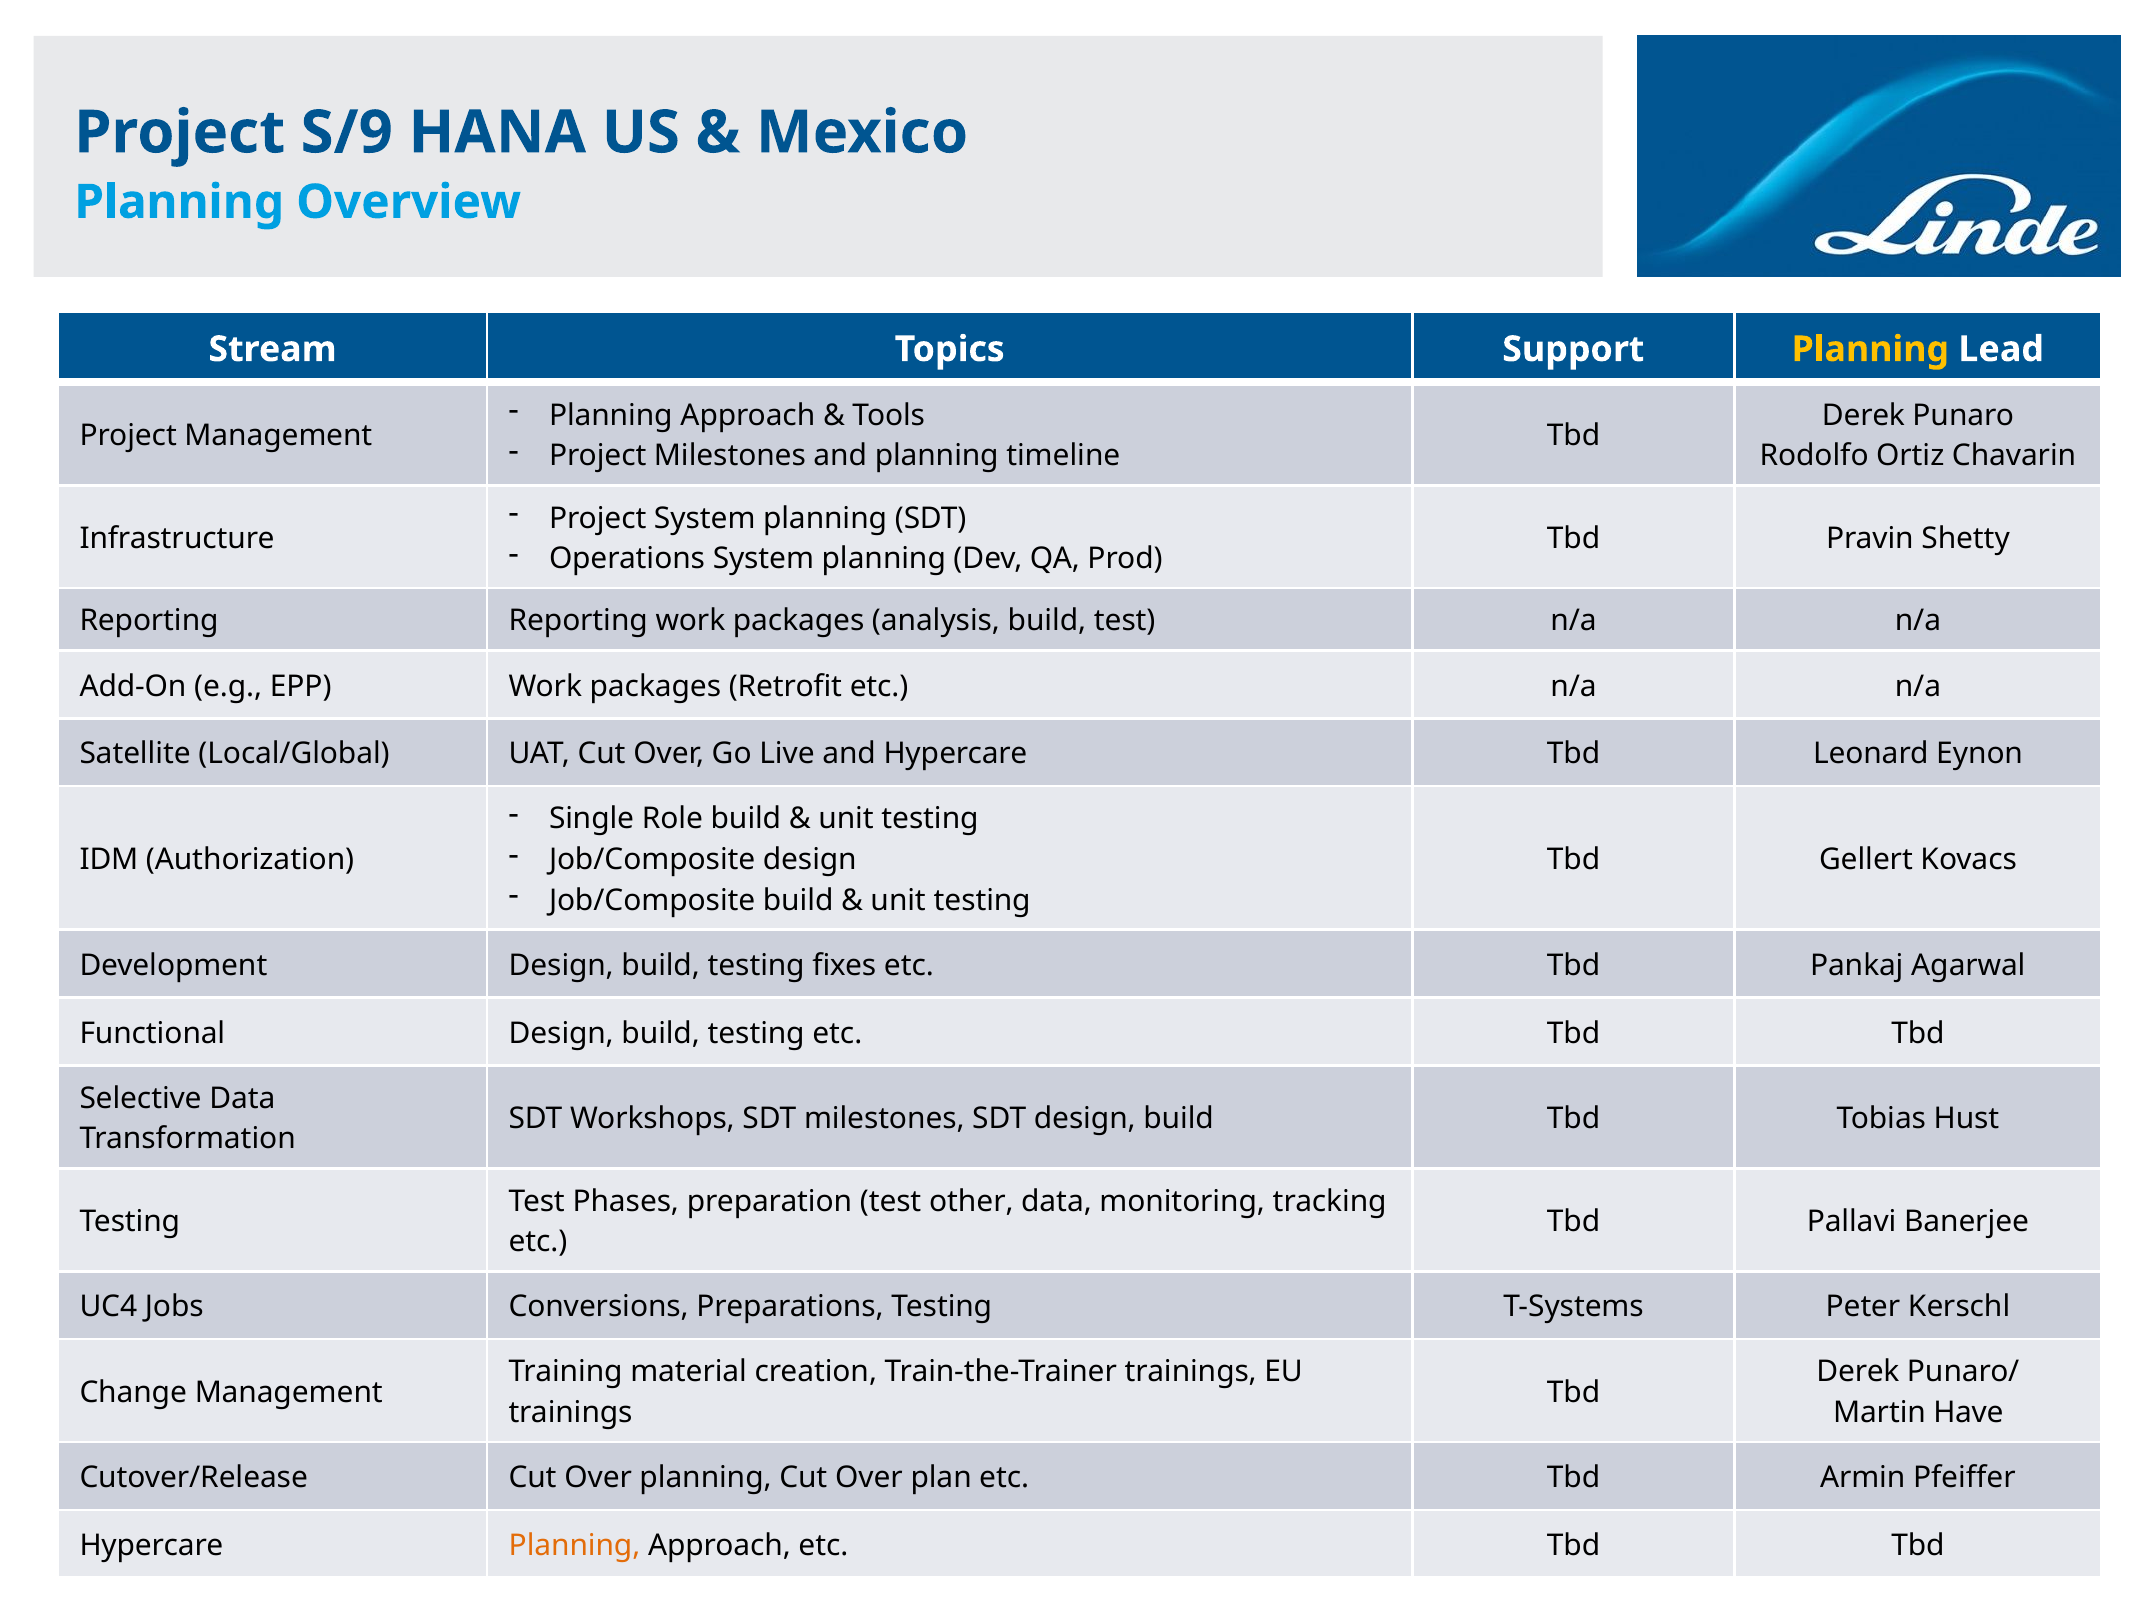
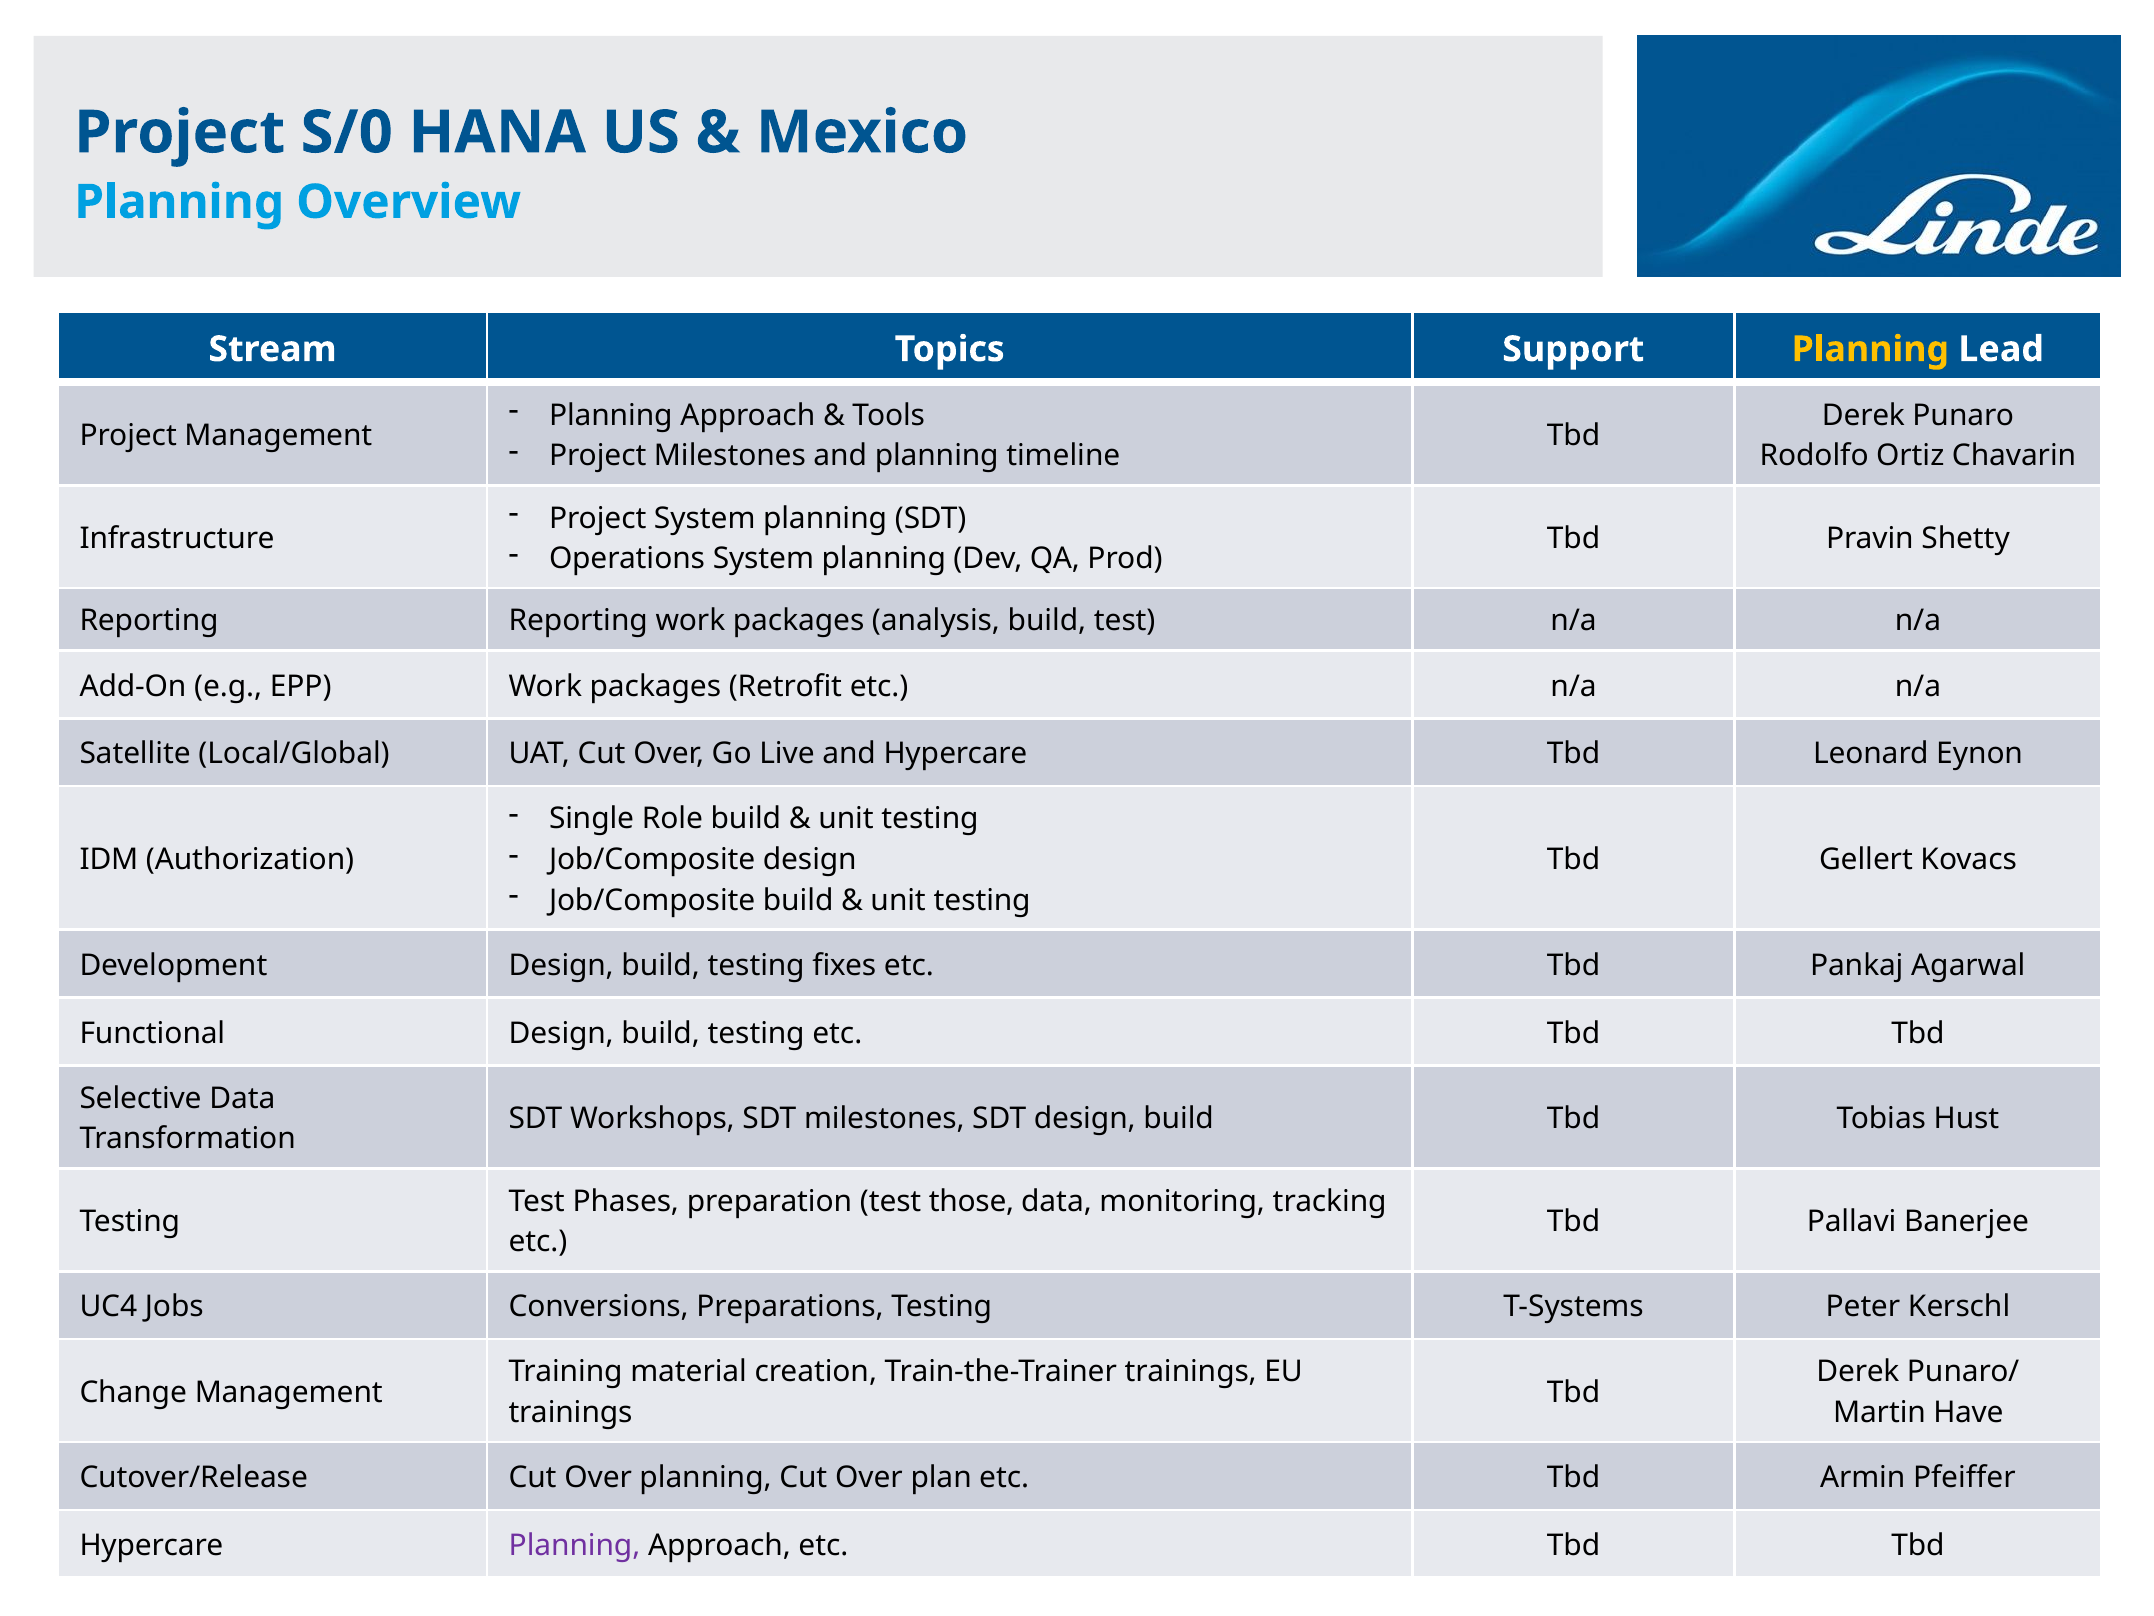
S/9: S/9 -> S/0 (347, 133)
other: other -> those (972, 1201)
Planning colour: orange -> purple (575, 1545)
